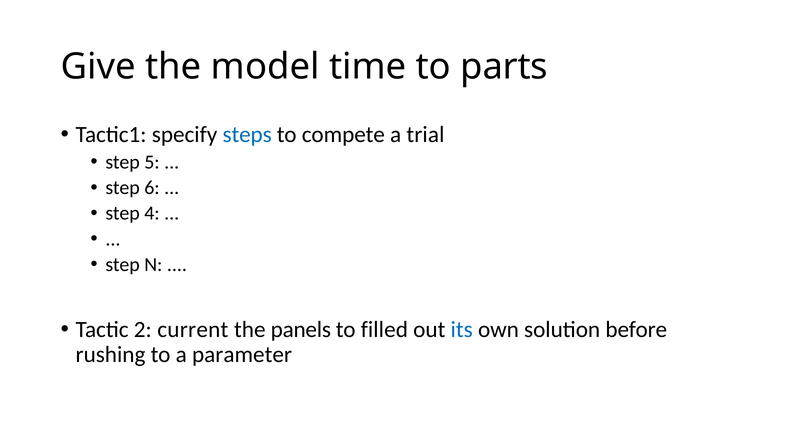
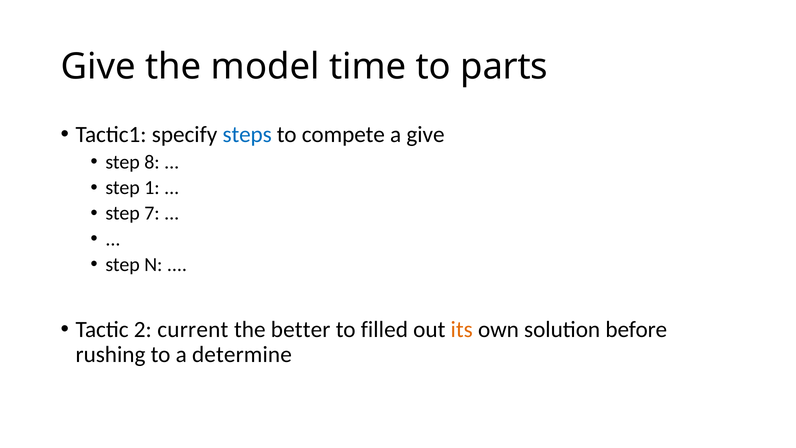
a trial: trial -> give (425, 135)
5: 5 -> 8 (152, 162)
6: 6 -> 1 (152, 188)
4: 4 -> 7 (152, 213)
panels: panels -> better (301, 329)
its colour: blue -> orange (462, 329)
parameter: parameter -> determine (242, 355)
